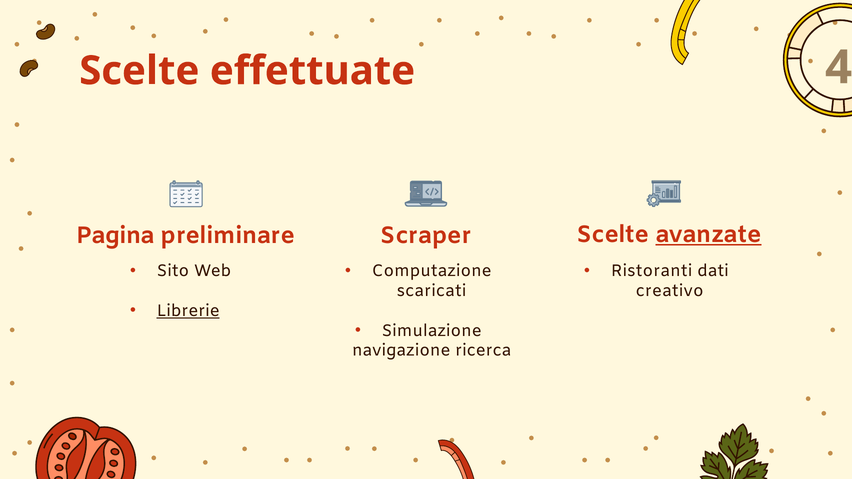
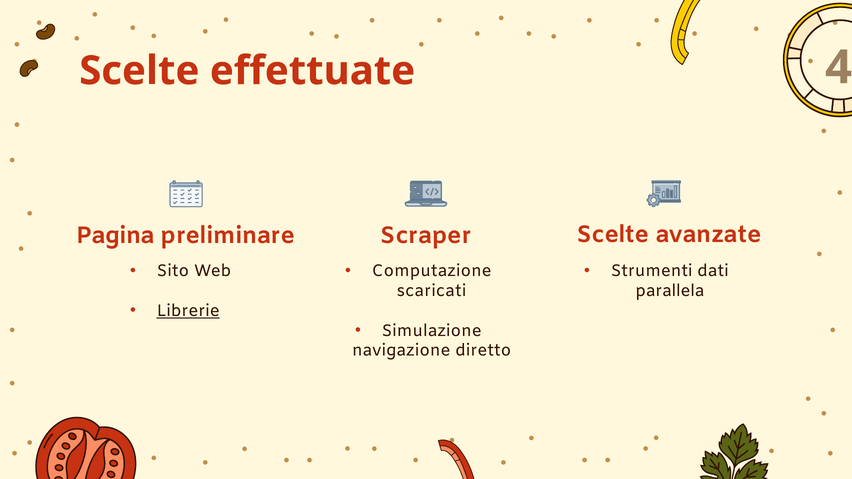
avanzate underline: present -> none (709, 235)
Ristoranti: Ristoranti -> Strumenti (652, 271)
creativo: creativo -> parallela (670, 291)
ricerca: ricerca -> diretto (483, 351)
